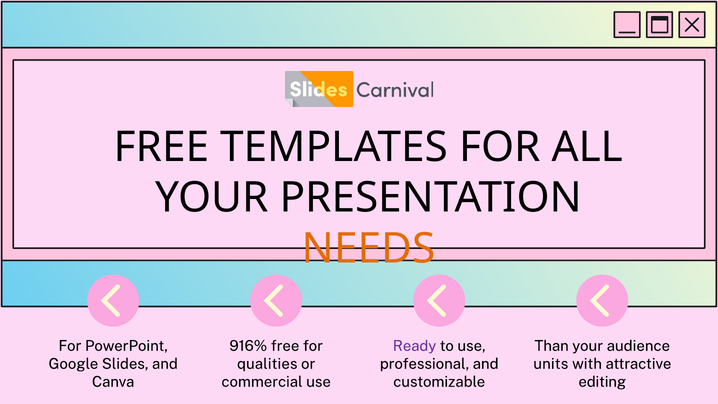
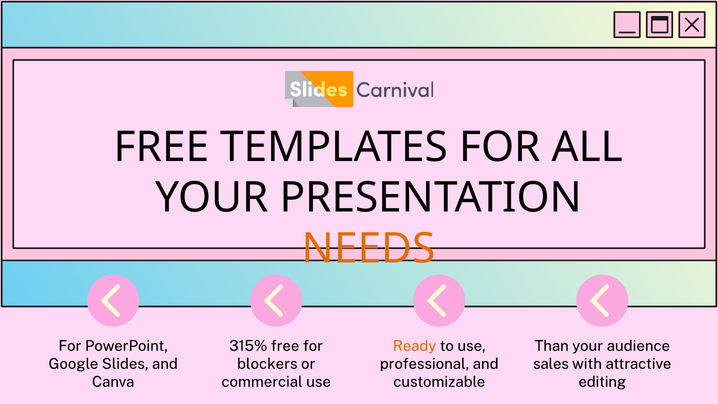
916%: 916% -> 315% (248, 346)
Ready colour: purple -> orange (415, 346)
qualities: qualities -> blockers (267, 364)
units: units -> sales (551, 364)
